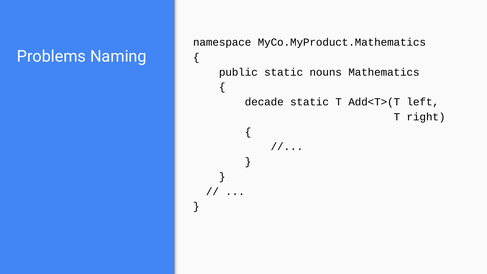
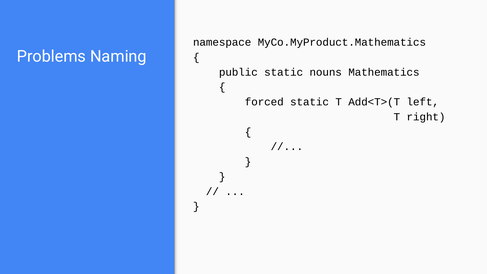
decade: decade -> forced (264, 102)
